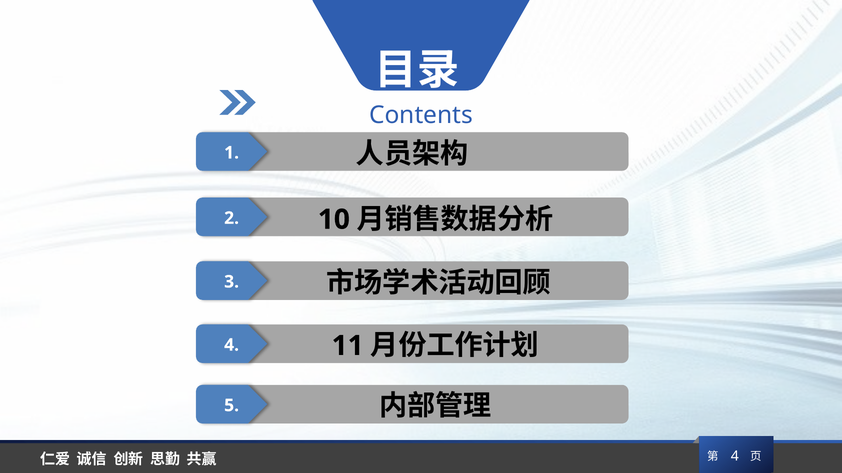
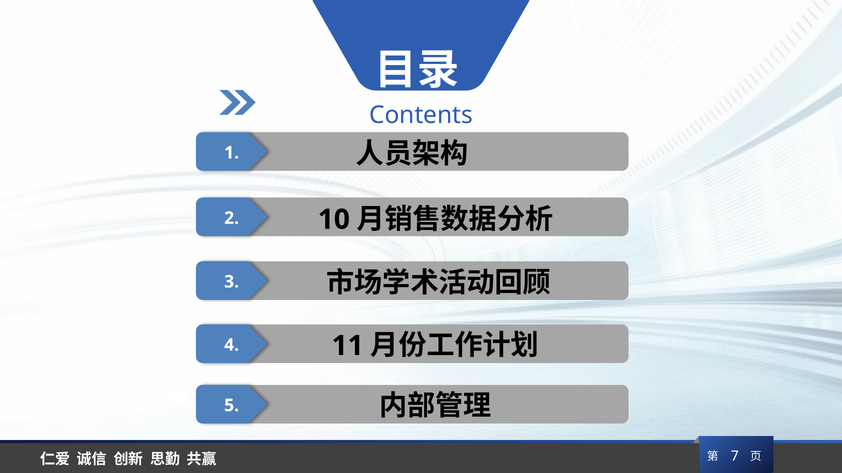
4: 4 -> 7 (735, 457)
